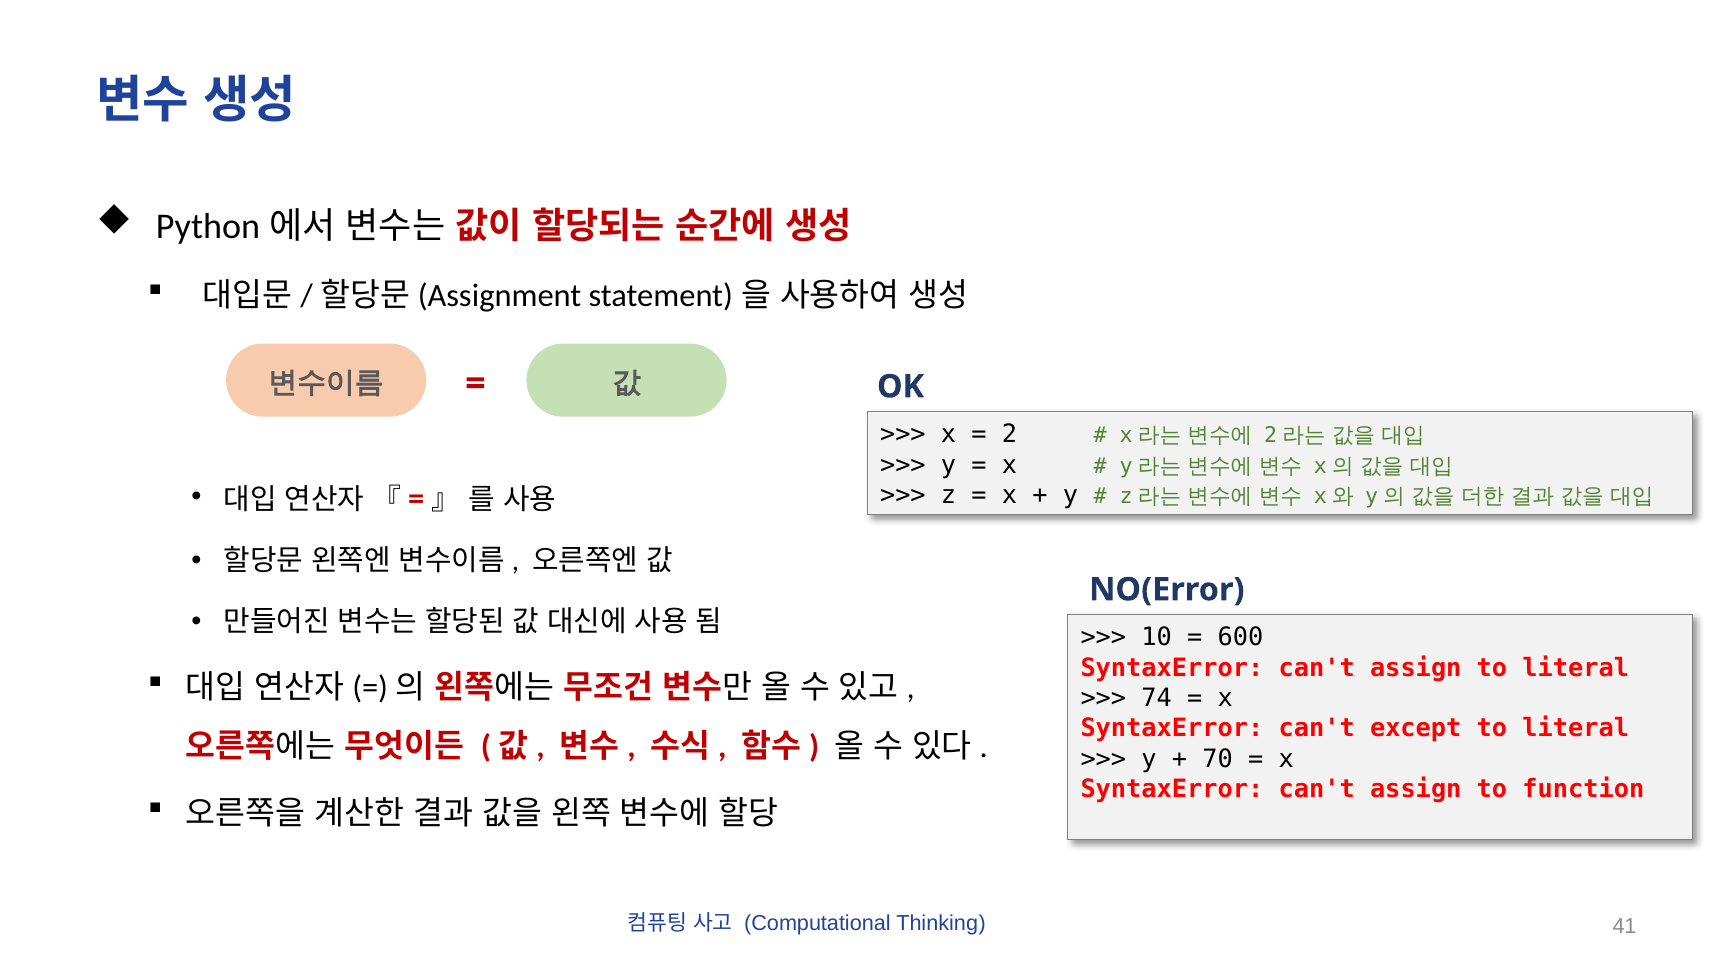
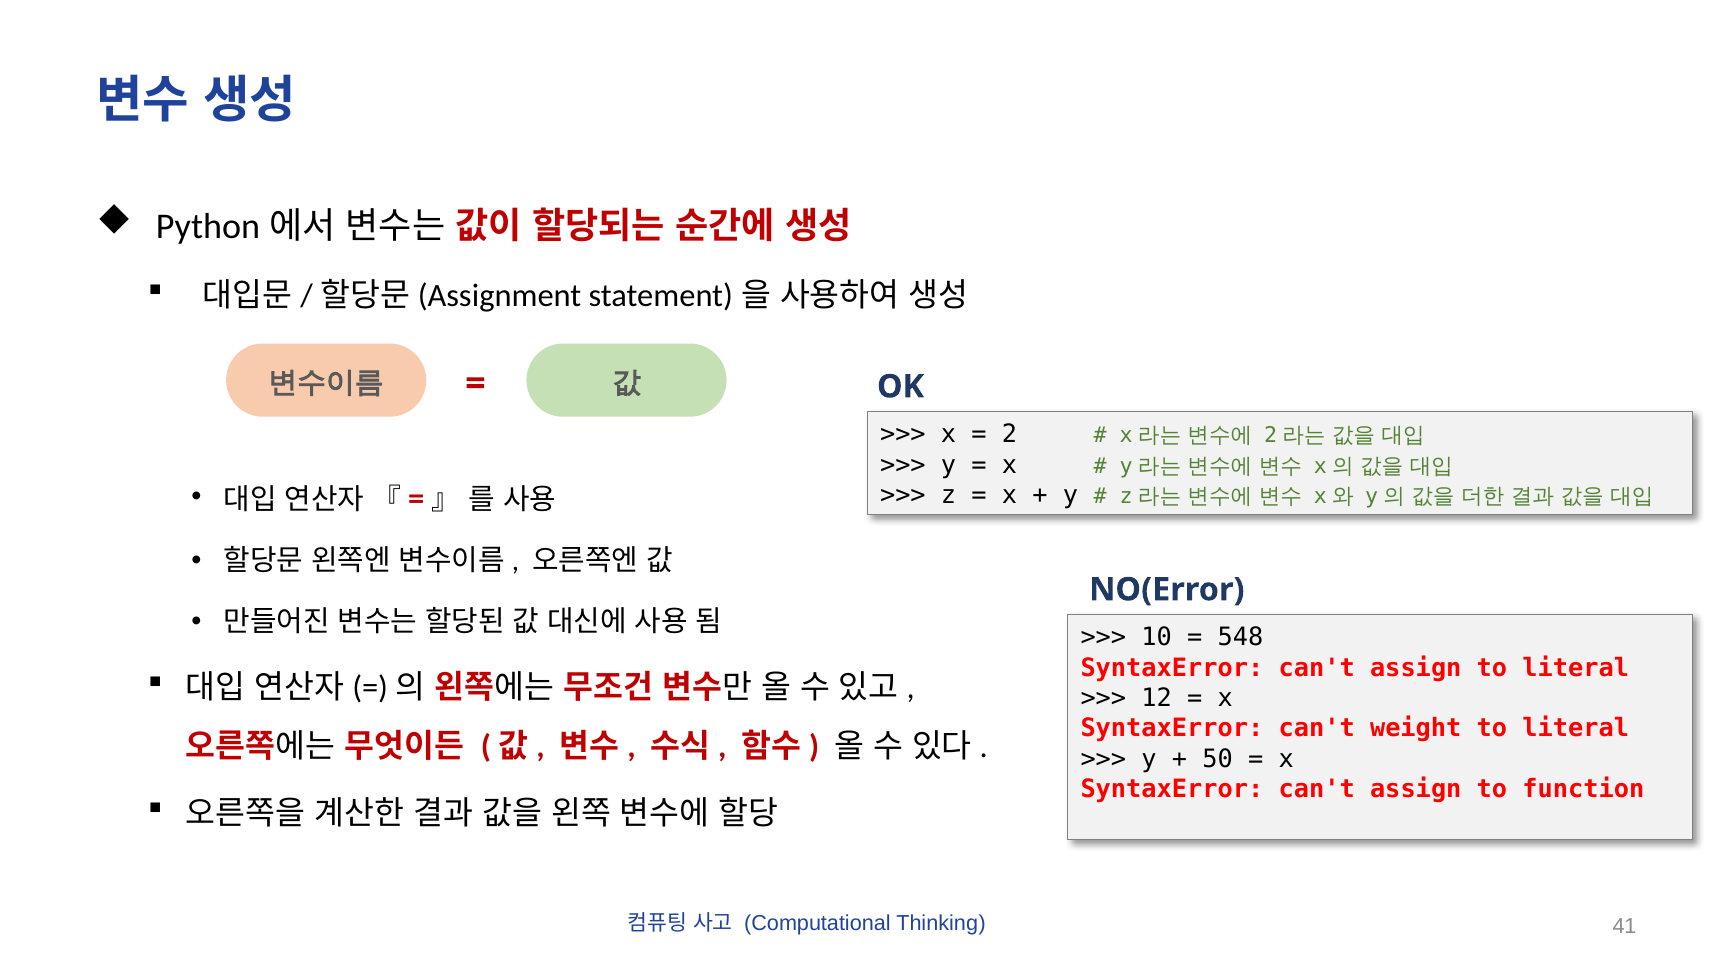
600: 600 -> 548 (1240, 637)
74: 74 -> 12 (1157, 698)
except: except -> weight (1416, 728)
70: 70 -> 50 (1218, 759)
